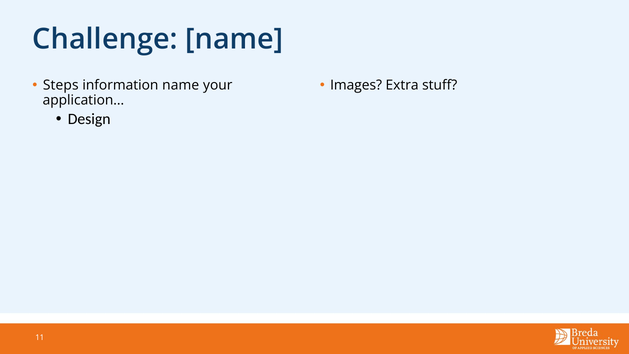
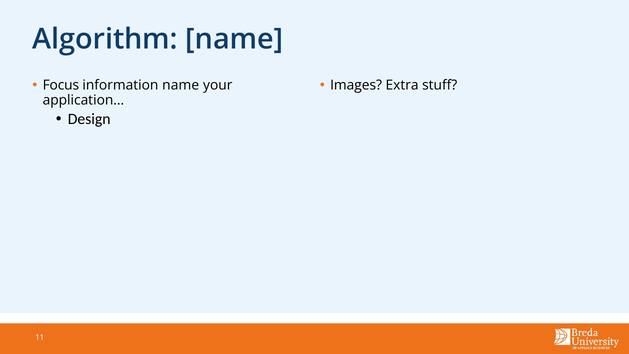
Challenge: Challenge -> Algorithm (105, 39)
Steps: Steps -> Focus (61, 85)
